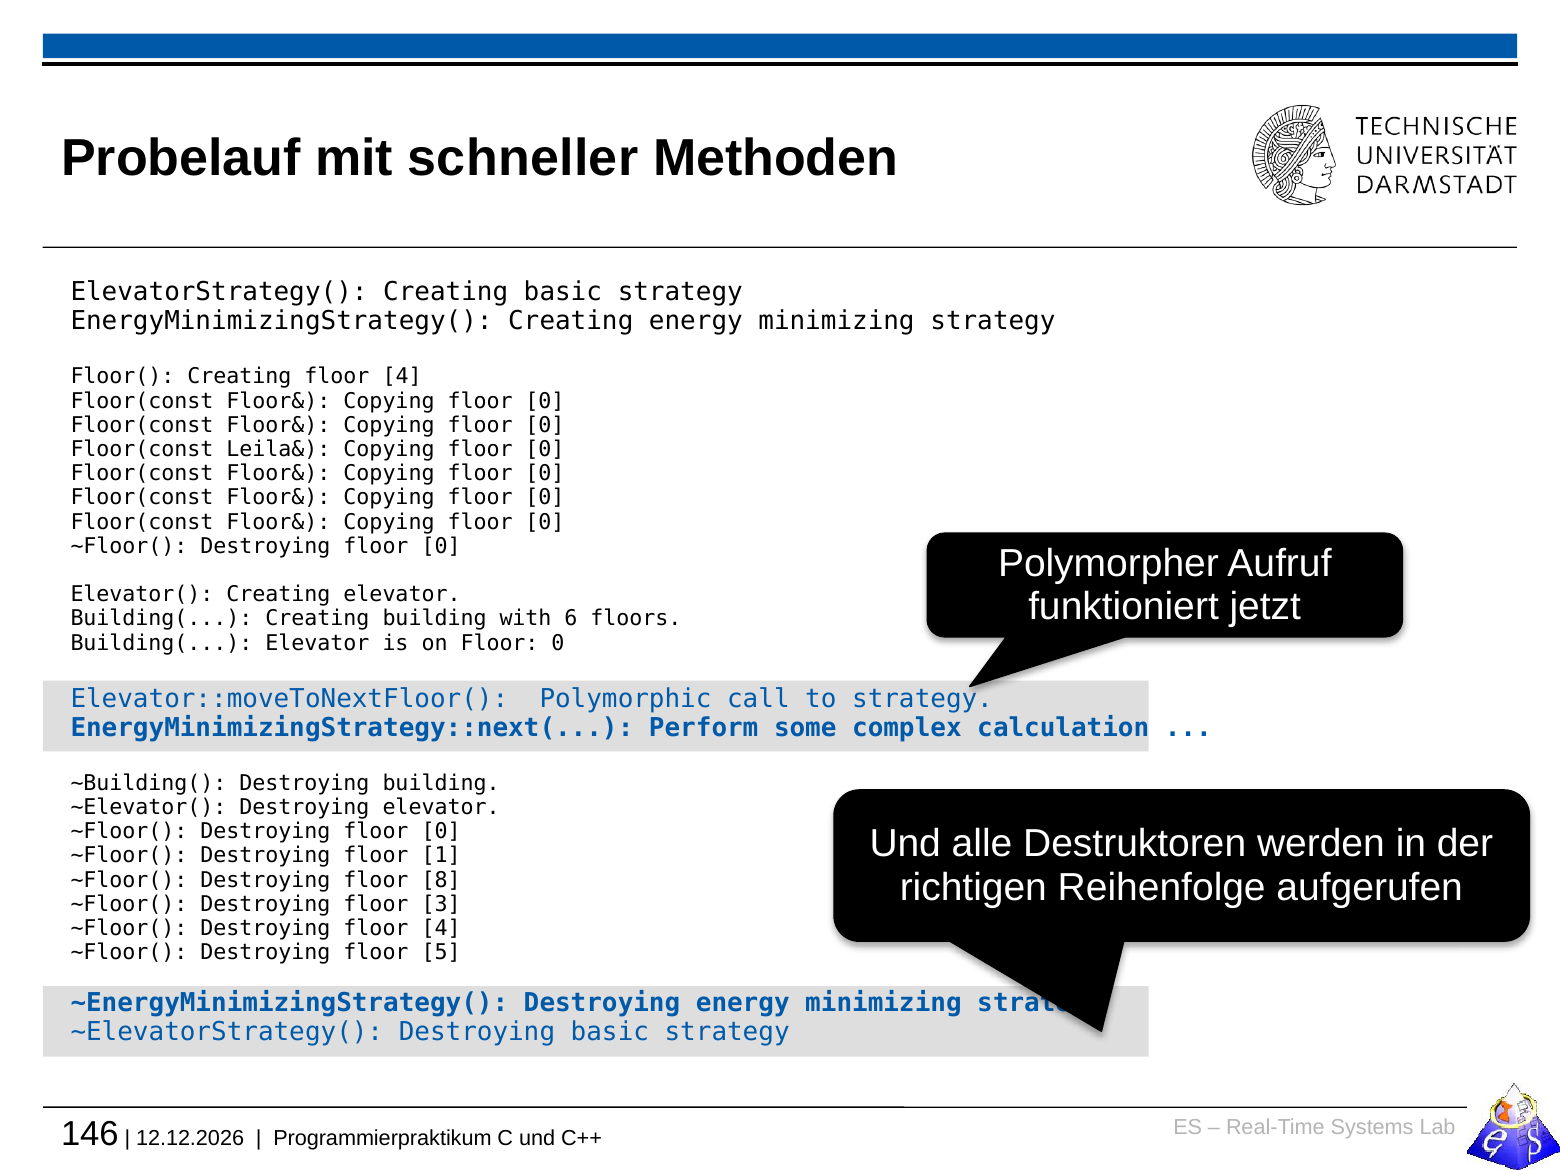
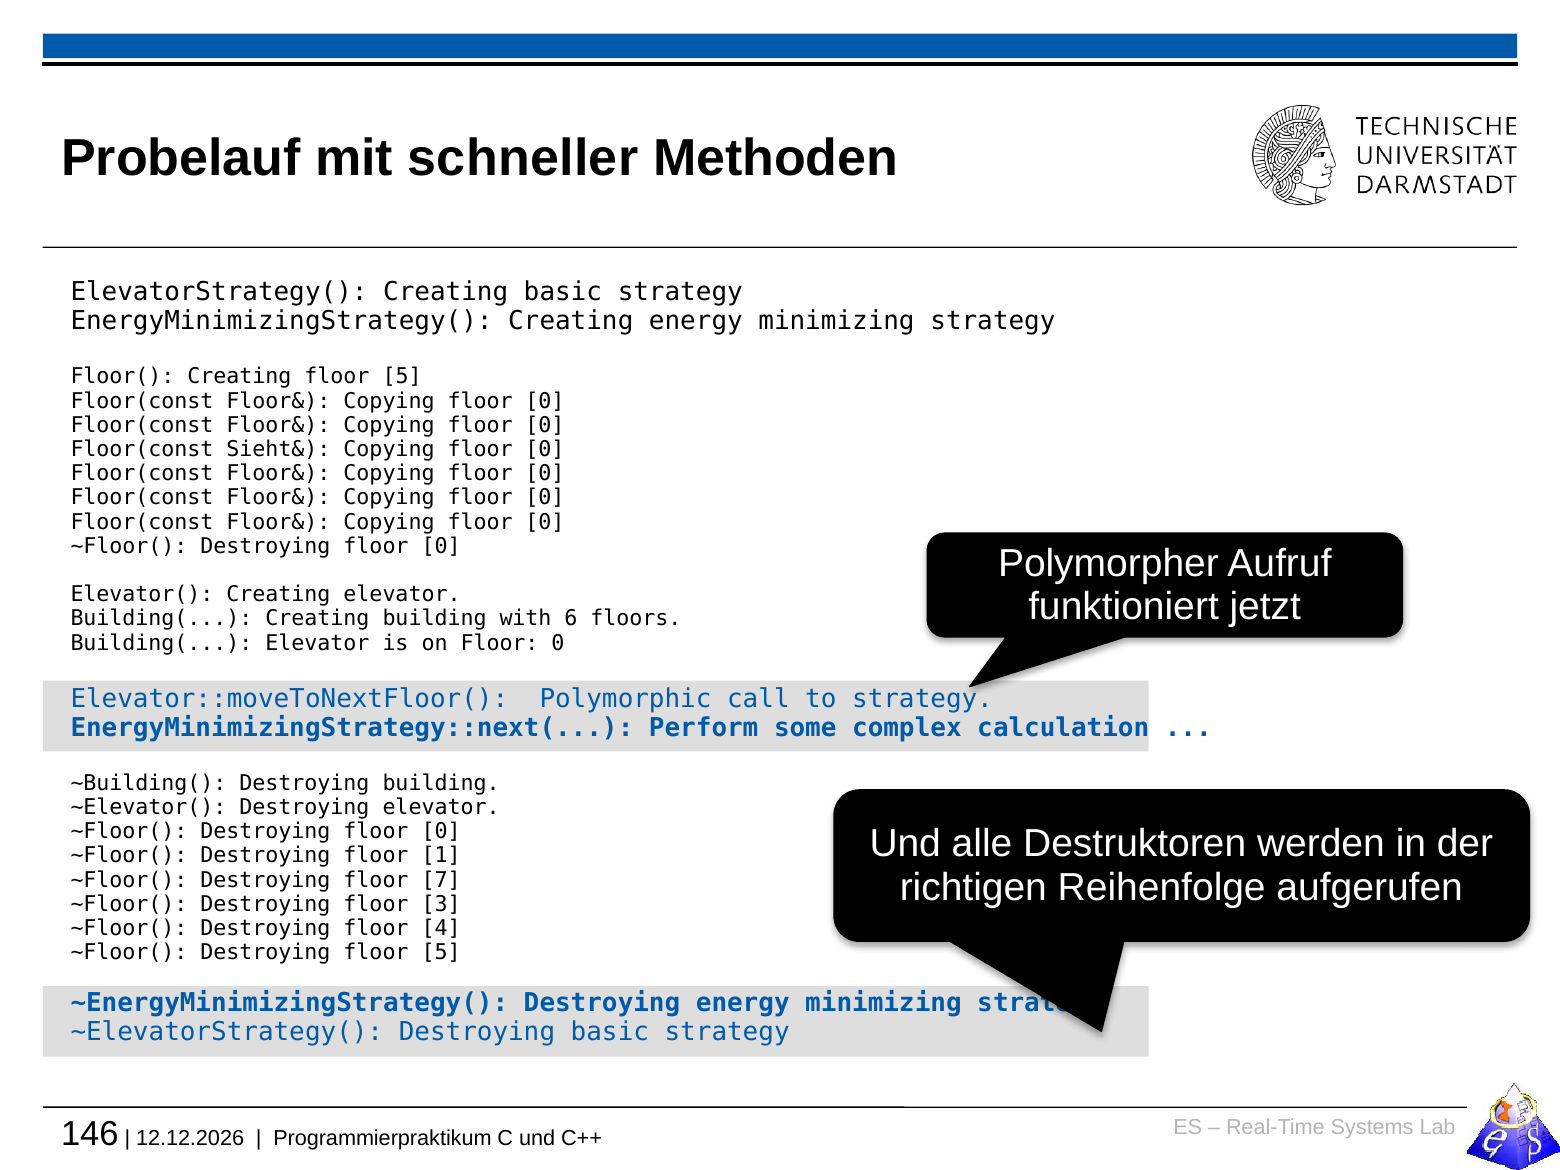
Creating floor 4: 4 -> 5 (402, 377)
Leila&: Leila& -> Sieht& (278, 449)
8: 8 -> 7 (441, 880)
